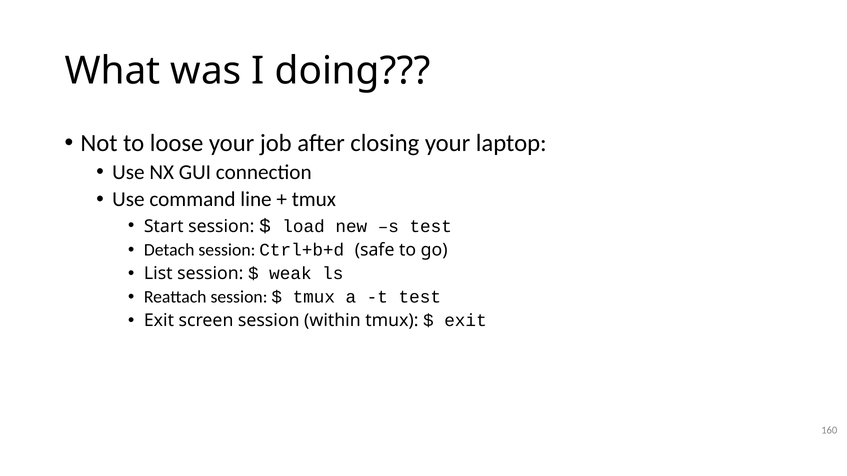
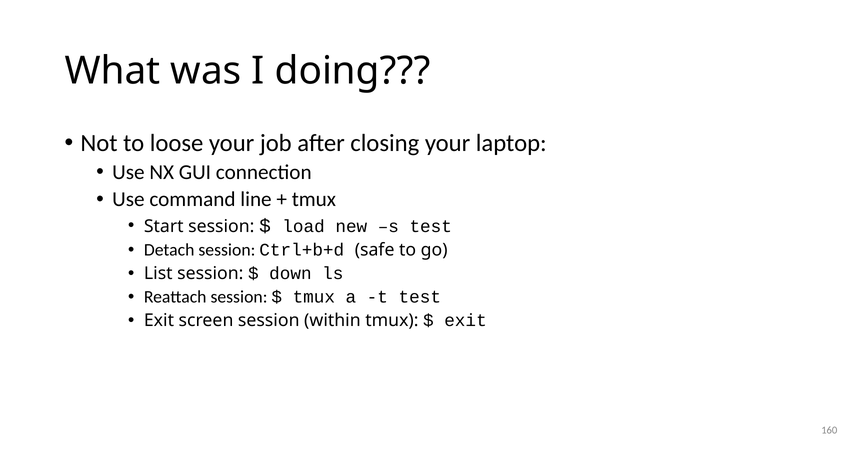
weak: weak -> down (290, 274)
